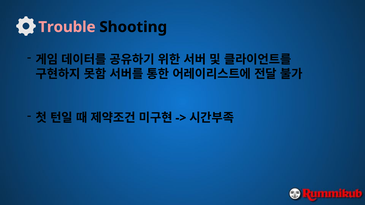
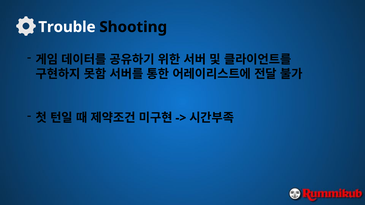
Trouble colour: pink -> white (67, 27)
